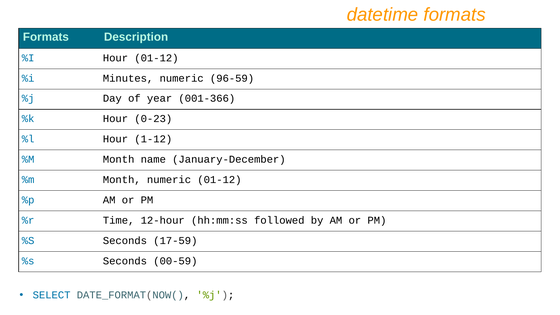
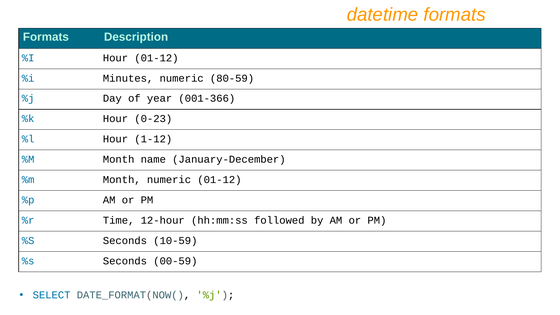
96-59: 96-59 -> 80-59 (232, 78)
17-59: 17-59 -> 10-59 (175, 241)
